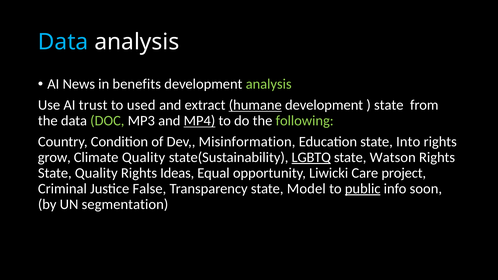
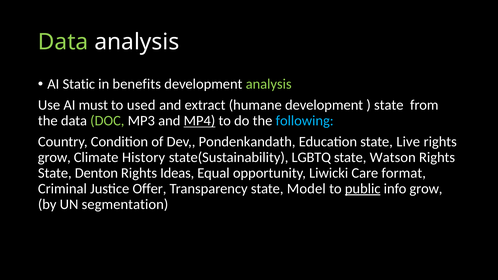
Data colour: light blue -> light green (63, 42)
News: News -> Static (79, 84)
trust: trust -> must (93, 105)
humane underline: present -> none (255, 105)
following colour: light green -> light blue (305, 121)
Misinformation: Misinformation -> Pondenkandath (247, 142)
Into: Into -> Live (408, 142)
Climate Quality: Quality -> History (144, 157)
LGBTQ underline: present -> none (311, 157)
State Quality: Quality -> Denton (96, 173)
project: project -> format (404, 173)
False: False -> Offer (149, 189)
info soon: soon -> grow (426, 189)
